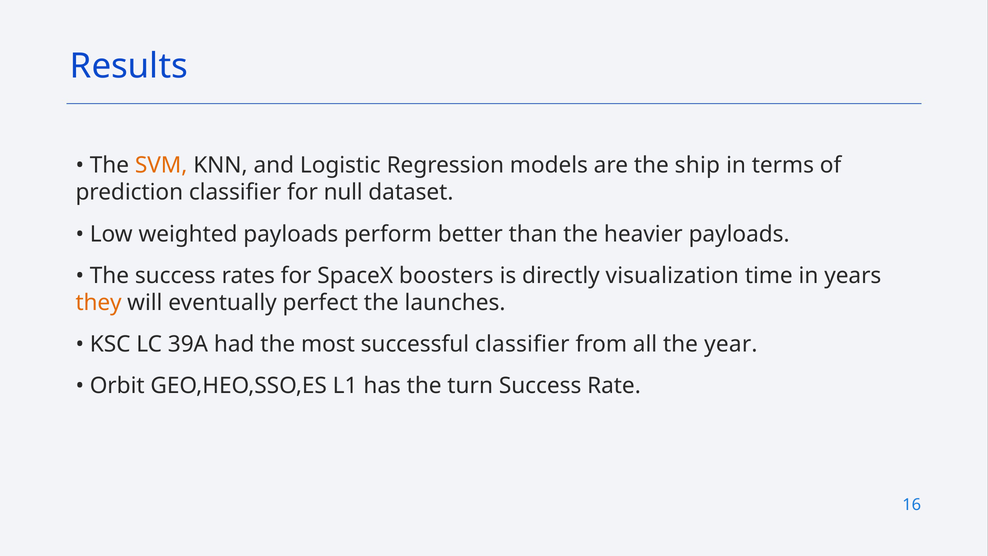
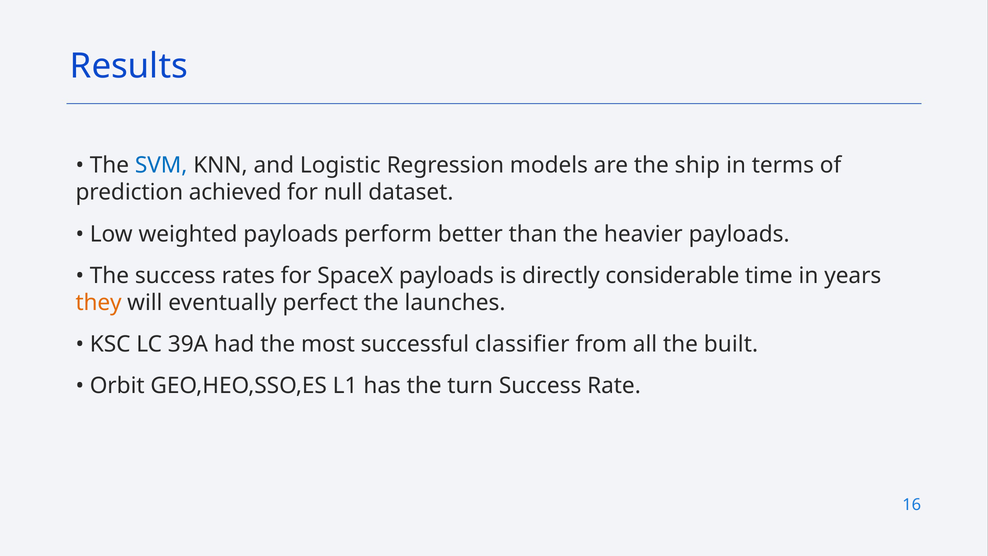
SVM colour: orange -> blue (161, 165)
prediction classifier: classifier -> achieved (235, 192)
SpaceX boosters: boosters -> payloads (446, 275)
visualization: visualization -> considerable (672, 275)
year: year -> built (731, 344)
